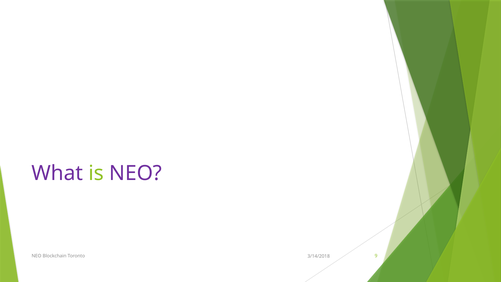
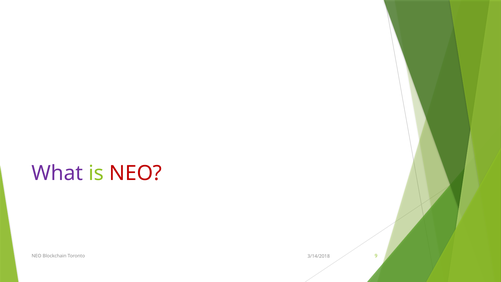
NEO colour: purple -> red (136, 173)
